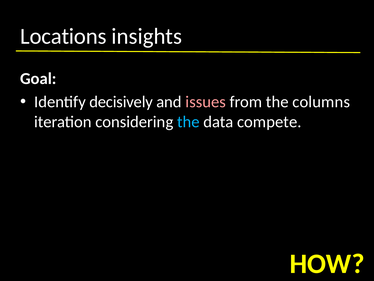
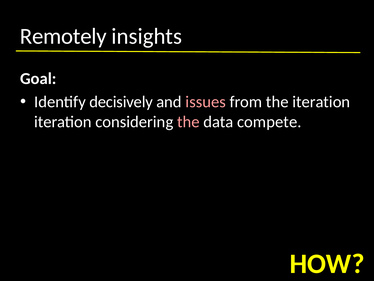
Locations: Locations -> Remotely (63, 36)
the columns: columns -> iteration (321, 102)
the colour: light blue -> pink (188, 122)
